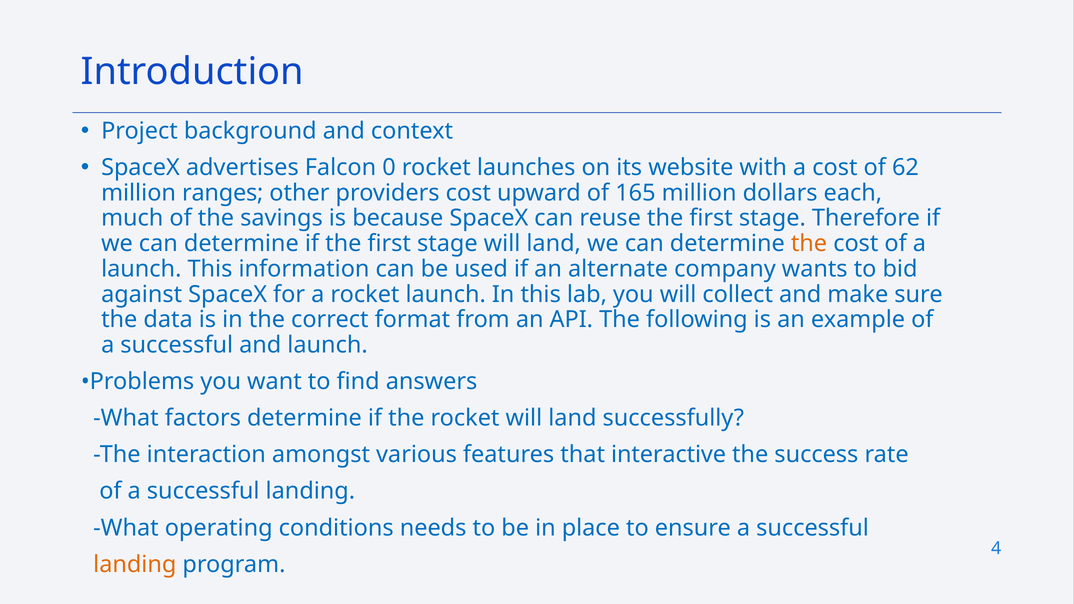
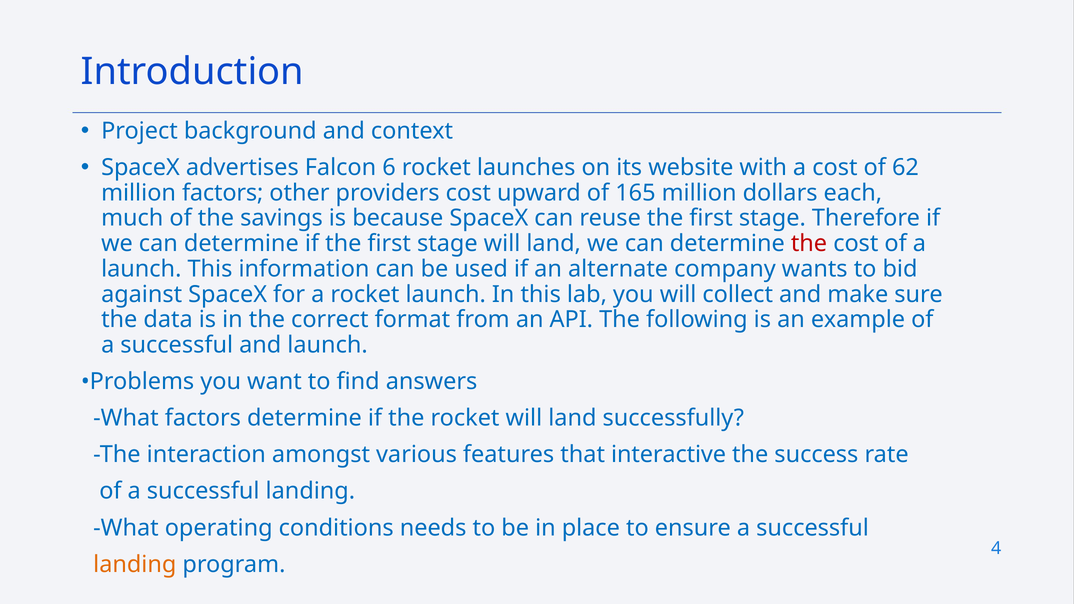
0: 0 -> 6 (389, 167)
million ranges: ranges -> factors (223, 193)
the colour: orange -> red (809, 244)
